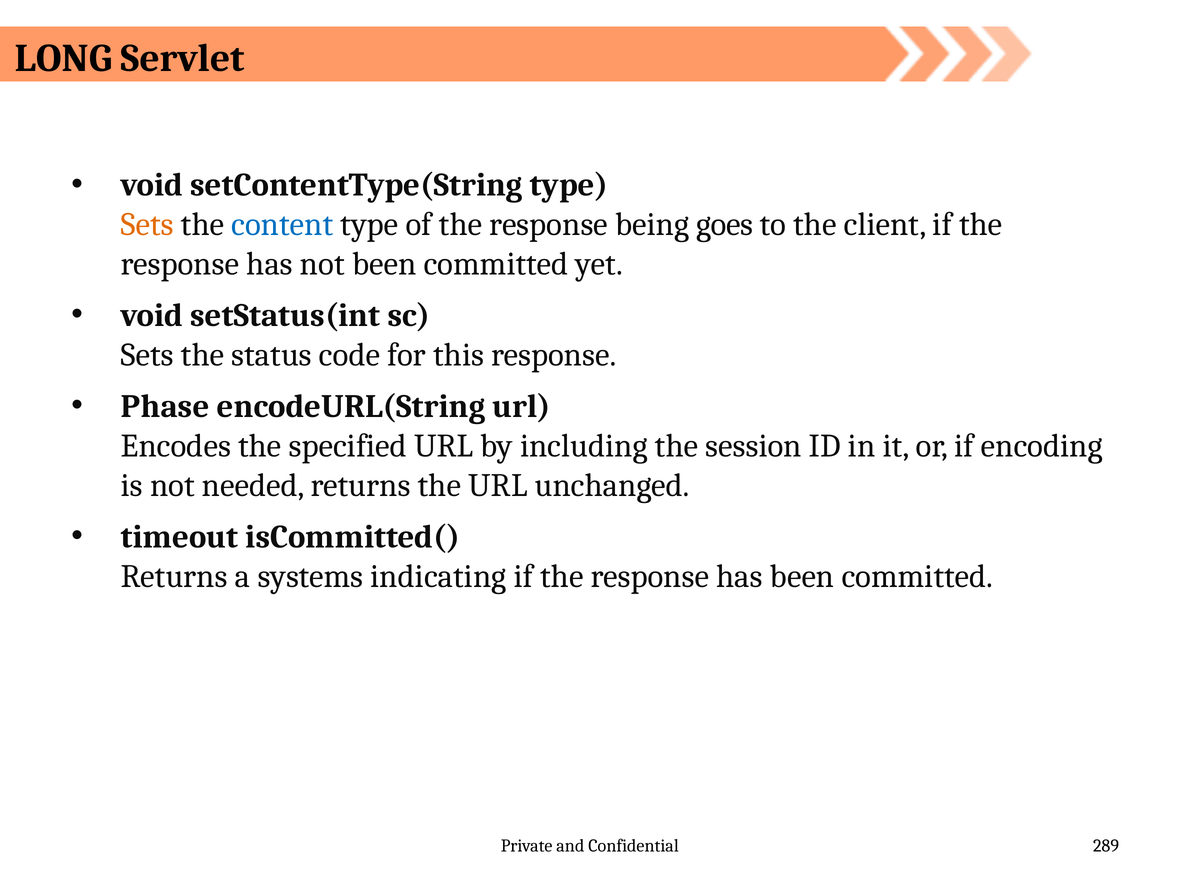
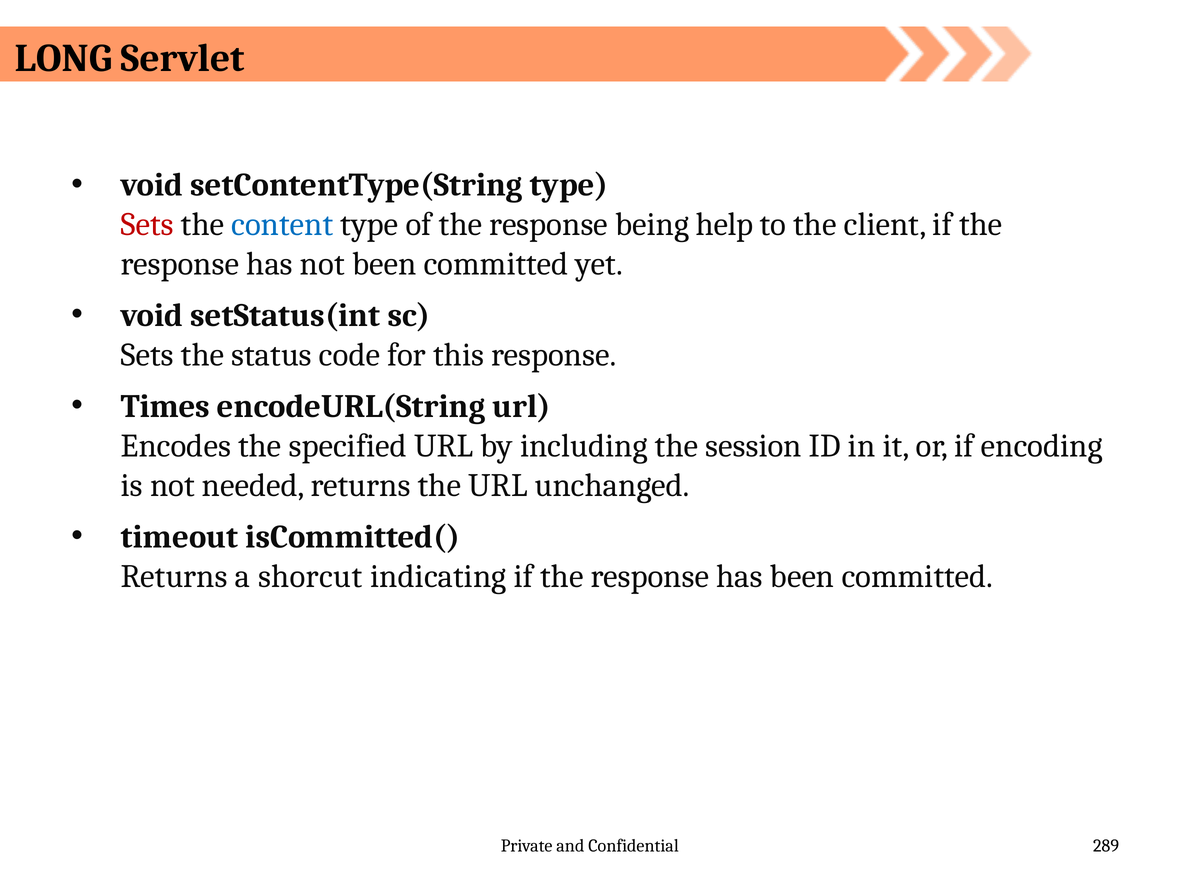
Sets colour: orange -> red (147, 224)
goes: goes -> help (725, 224)
Phase: Phase -> Times (165, 406)
systems: systems -> shorcut (310, 576)
